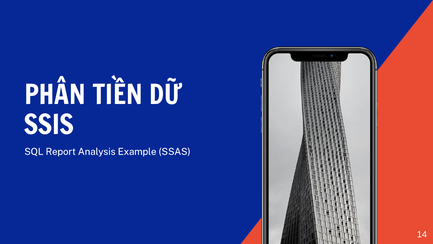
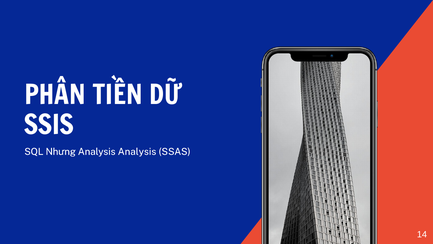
Report: Report -> Nhưng (61, 151)
Analysis Example: Example -> Analysis (137, 151)
